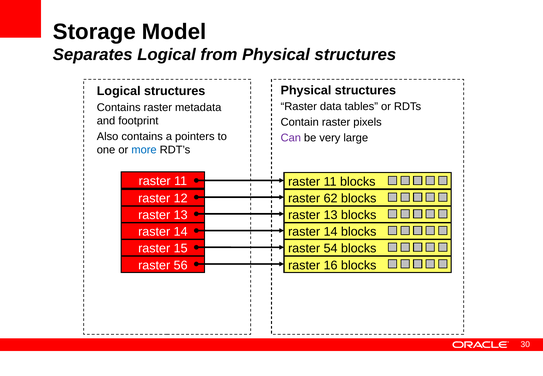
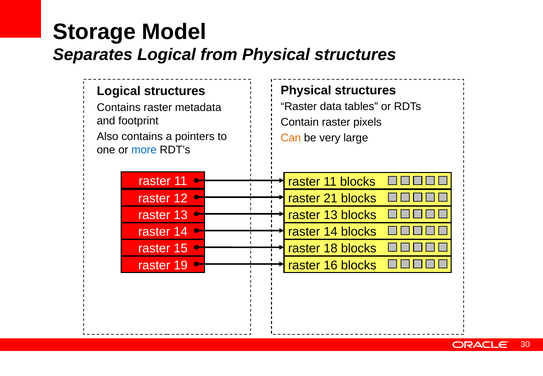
Can colour: purple -> orange (291, 138)
62: 62 -> 21 (331, 198)
54: 54 -> 18 (331, 248)
56: 56 -> 19 (181, 265)
